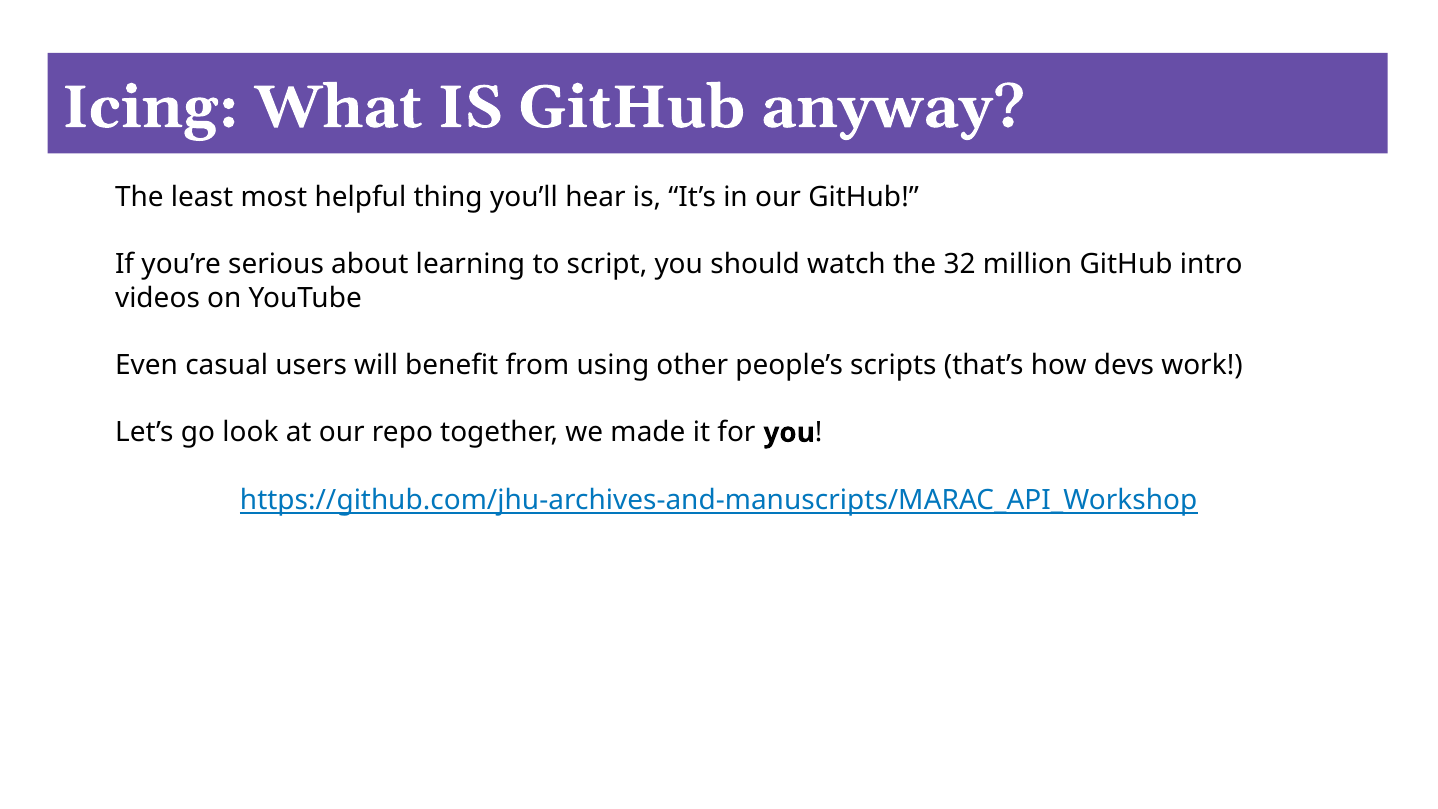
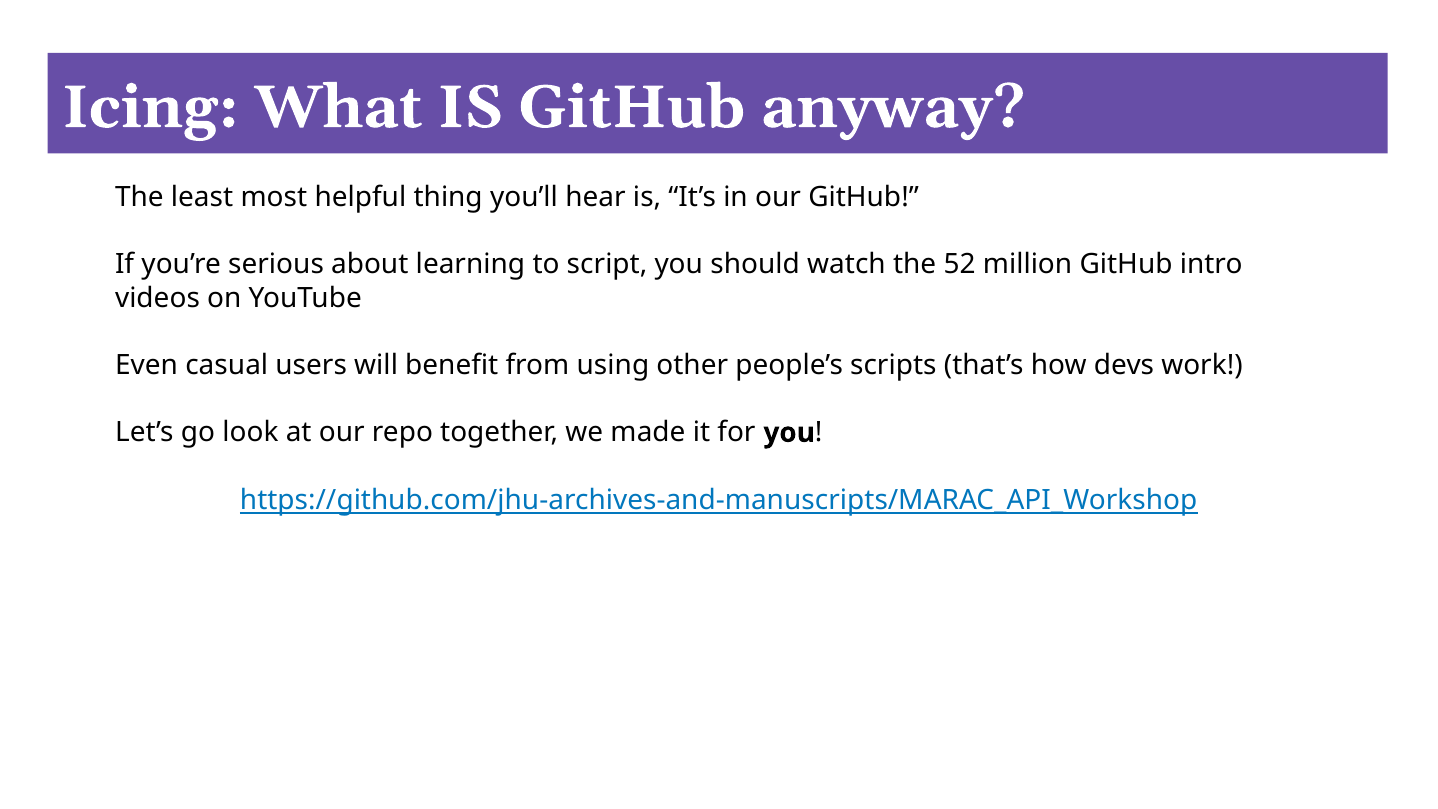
32: 32 -> 52 (960, 265)
